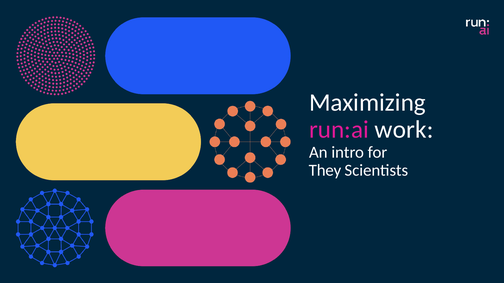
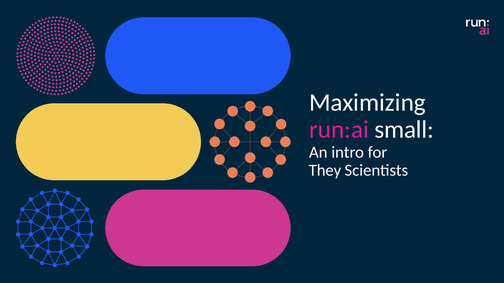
work: work -> small (404, 130)
